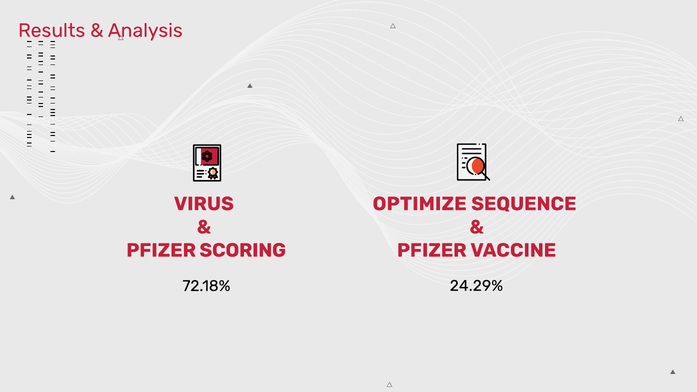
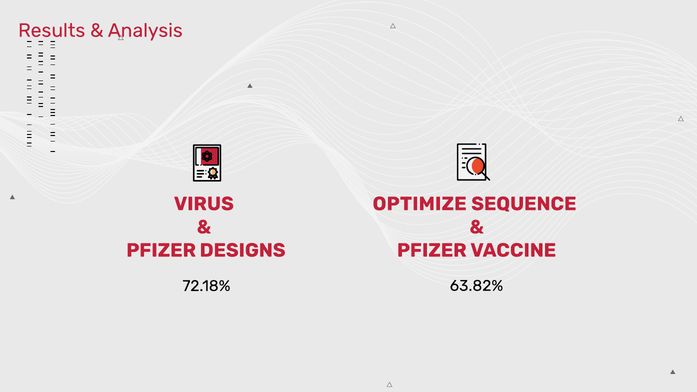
SCORING: SCORING -> DESIGNS (243, 250)
24.29%: 24.29% -> 63.82% (476, 286)
